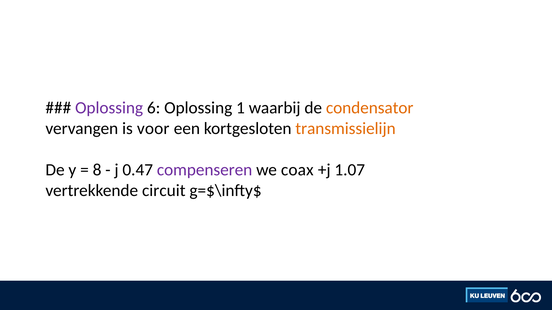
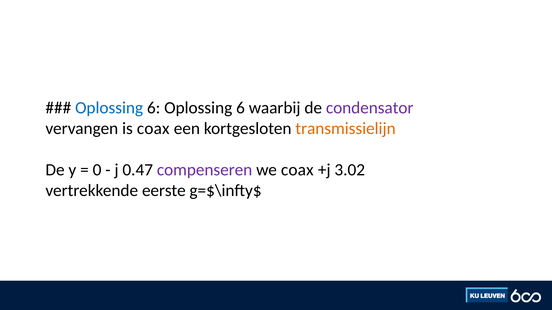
Oplossing colour: purple -> blue (109, 108)
6 Oplossing 1: 1 -> 6 (241, 108)
condensator colour: orange -> purple (370, 108)
is voor: voor -> coax (153, 129)
8: 8 -> 0 (97, 170)
1.07: 1.07 -> 3.02 (350, 170)
circuit: circuit -> eerste (164, 191)
